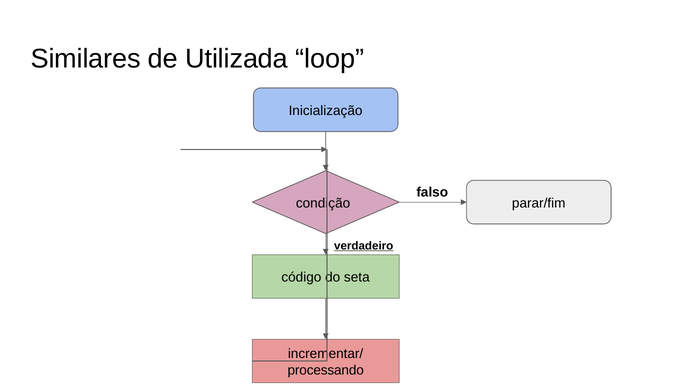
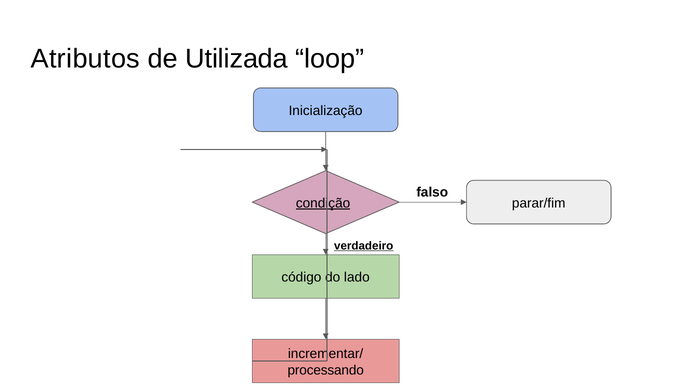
Similares: Similares -> Atributos (85, 59)
condição underline: none -> present (323, 203)
seta: seta -> lado (357, 278)
